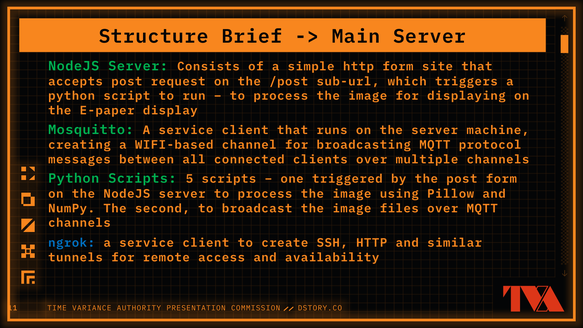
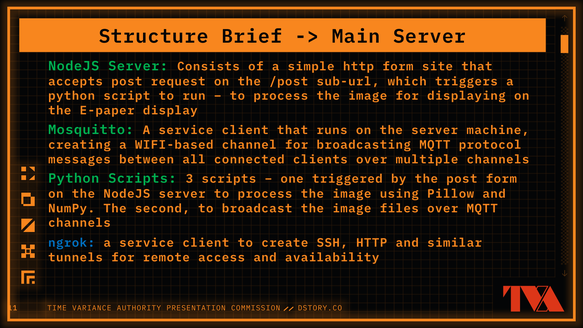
5: 5 -> 3 (189, 179)
